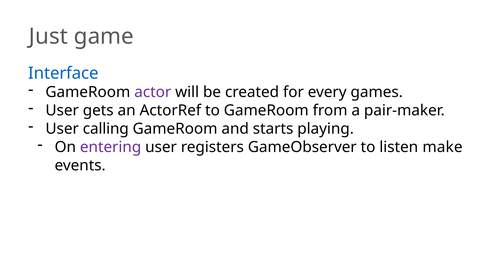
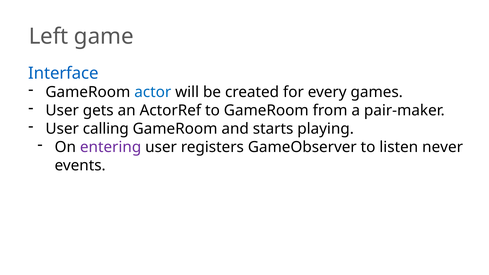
Just: Just -> Left (49, 36)
actor colour: purple -> blue (153, 92)
make: make -> never (443, 147)
